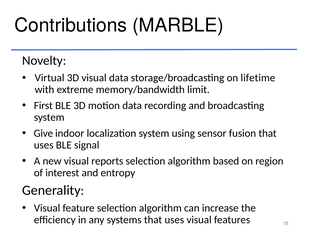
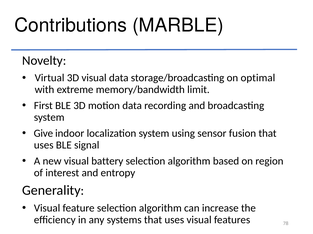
lifetime: lifetime -> optimal (258, 78)
reports: reports -> battery (107, 162)
